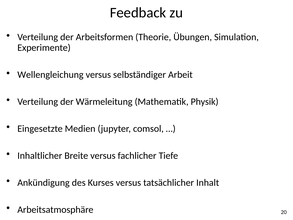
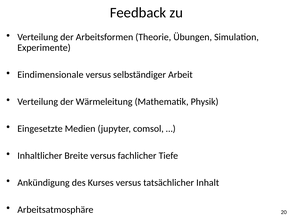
Wellengleichung: Wellengleichung -> Eindimensionale (50, 75)
